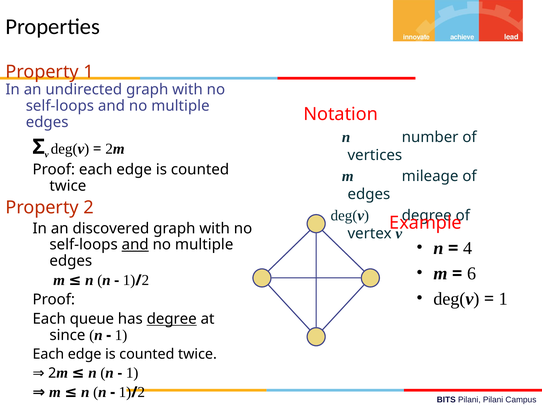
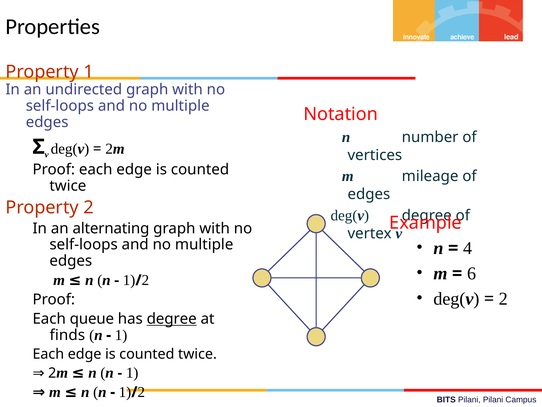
discovered: discovered -> alternating (111, 228)
and underline: present -> none (135, 244)
1: 1 -> 2 (503, 298)
since: since -> finds (67, 335)
